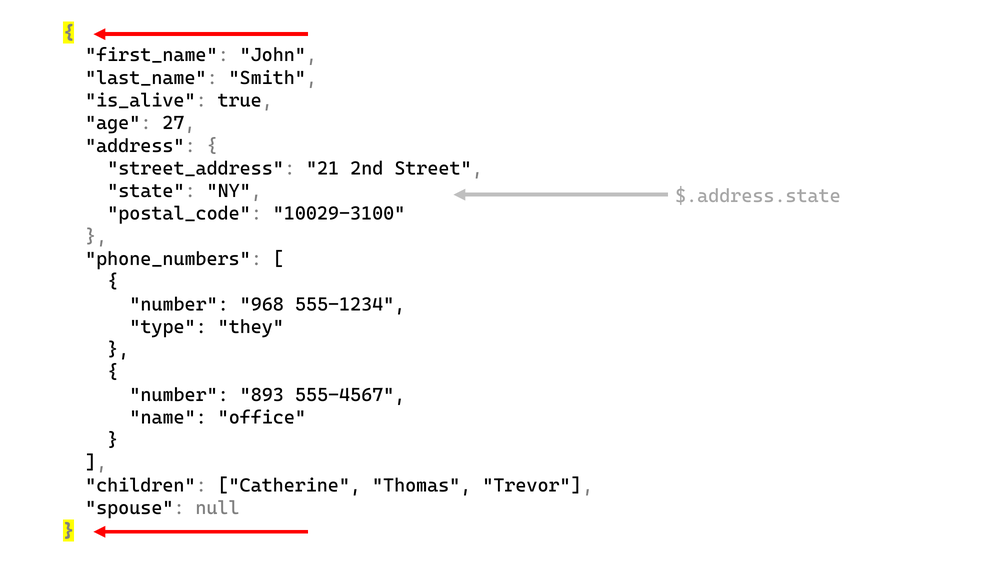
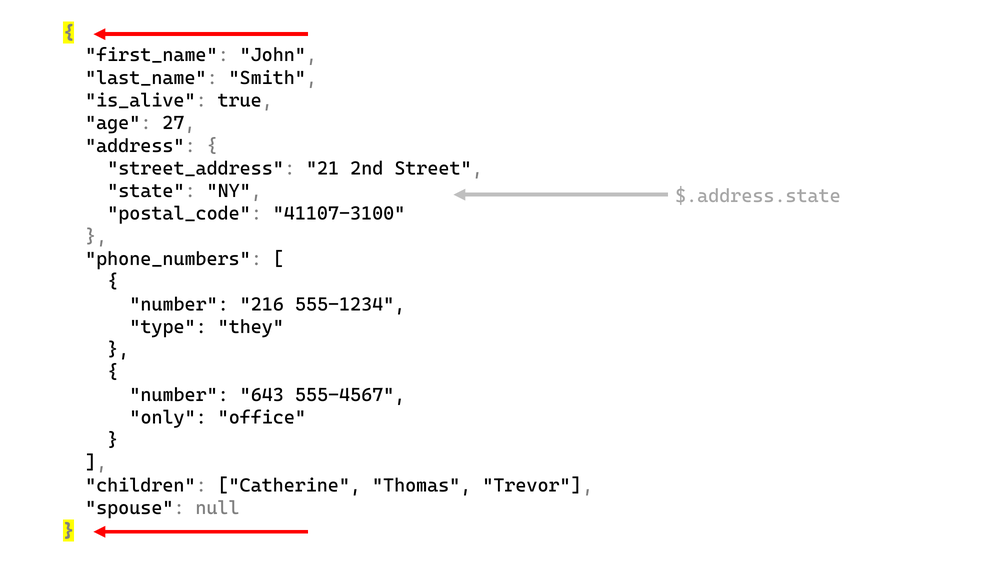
10029-3100: 10029-3100 -> 41107-3100 (339, 214)
968: 968 -> 216 (262, 304)
893: 893 -> 643 (262, 395)
name: name -> only (168, 417)
